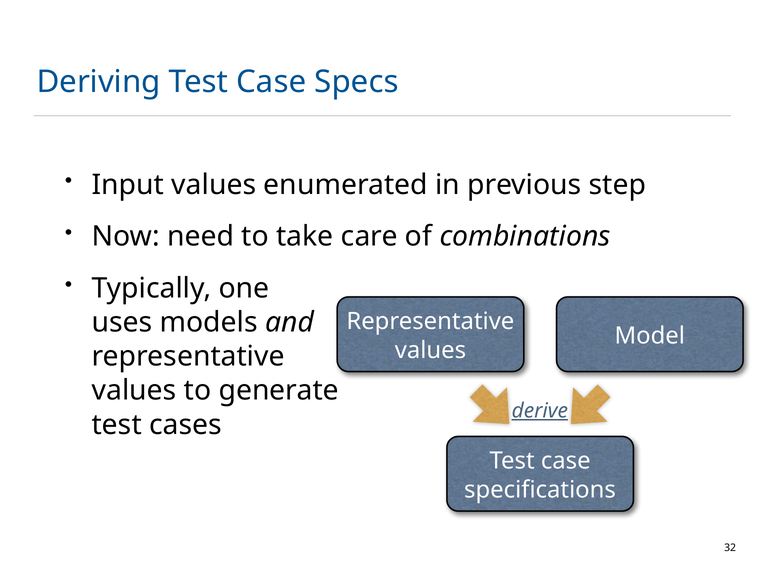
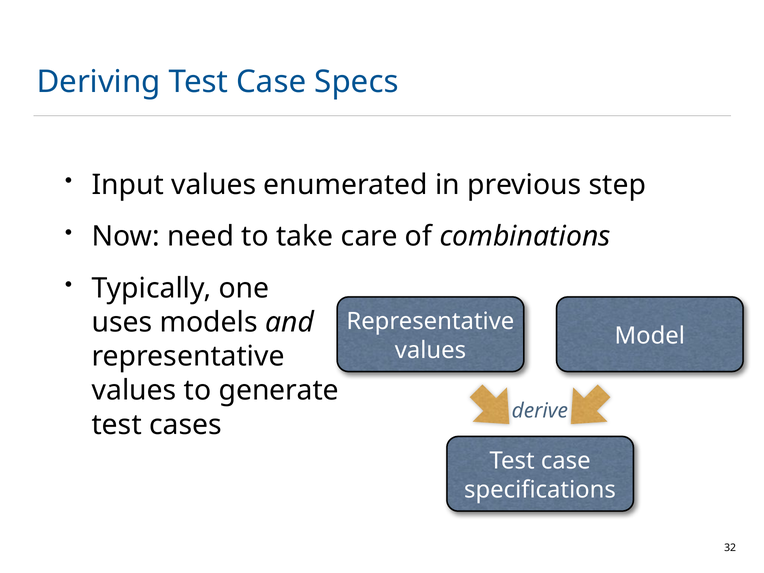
derive underline: present -> none (540, 411)
